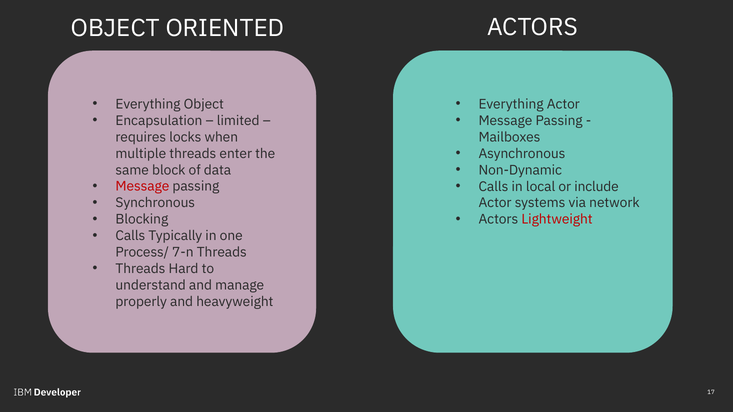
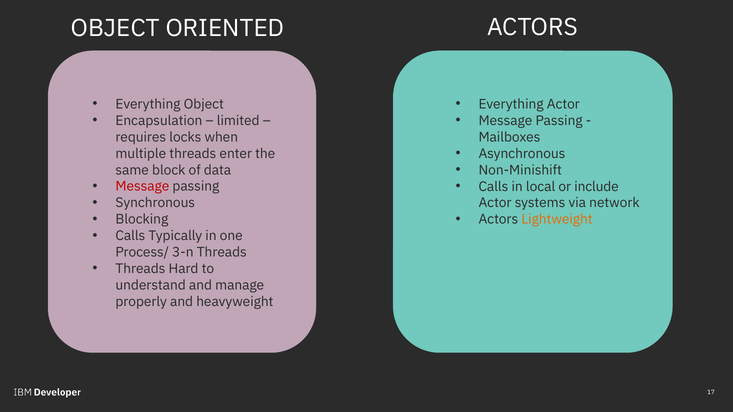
Non-Dynamic: Non-Dynamic -> Non-Minishift (520, 170)
Lightweight colour: red -> orange (557, 220)
7-n: 7-n -> 3-n (183, 253)
